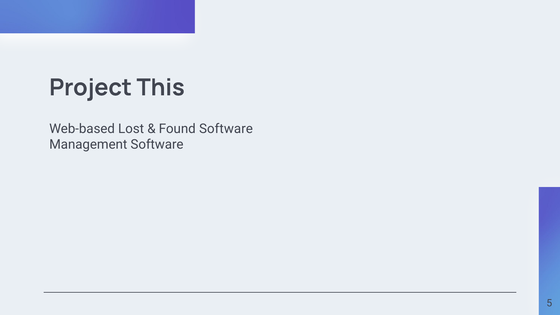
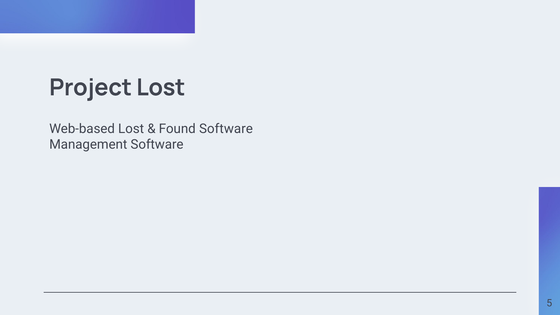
Project This: This -> Lost (161, 88)
